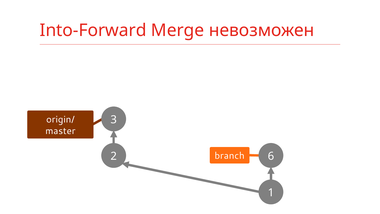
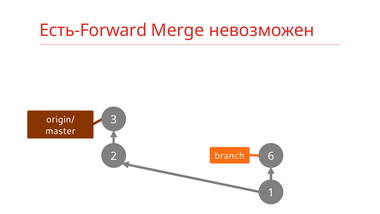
Into-Forward: Into-Forward -> Есть-Forward (93, 30)
